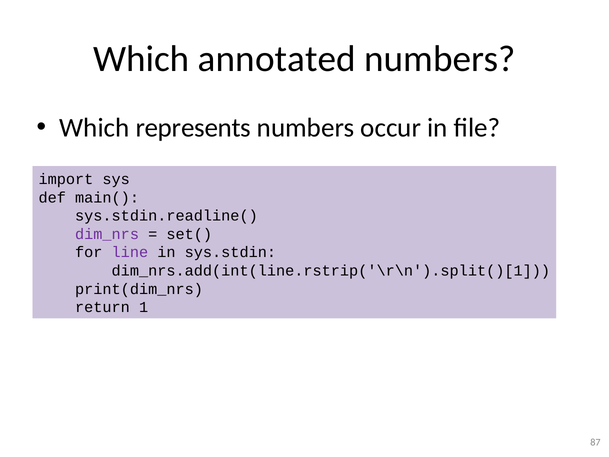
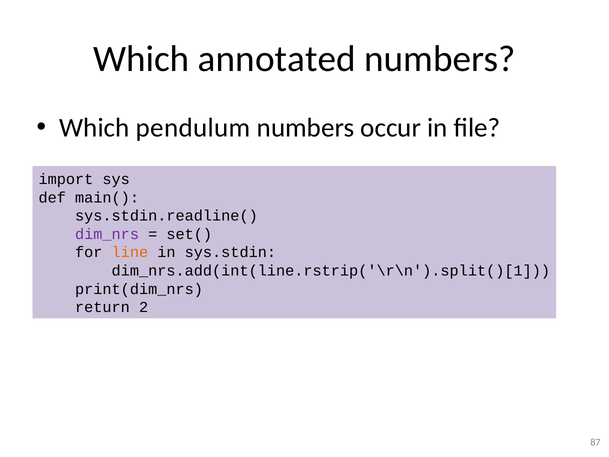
represents: represents -> pendulum (193, 128)
line colour: purple -> orange (130, 252)
1: 1 -> 2 (144, 307)
